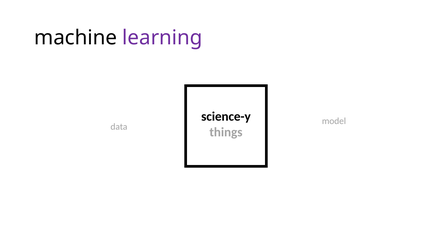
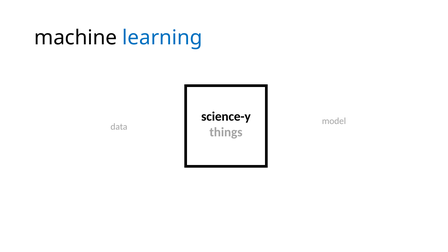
learning colour: purple -> blue (162, 38)
